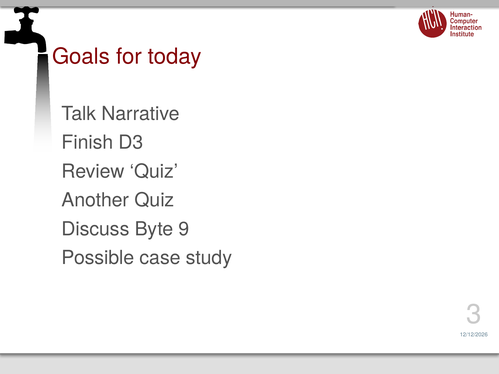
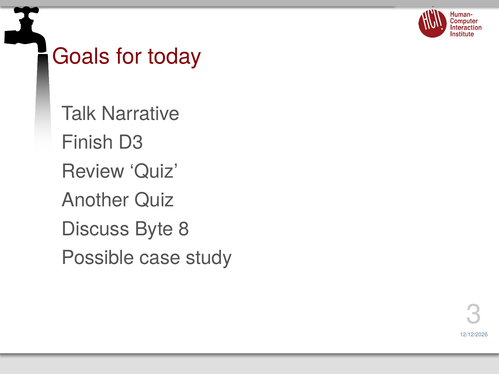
9: 9 -> 8 (184, 229)
